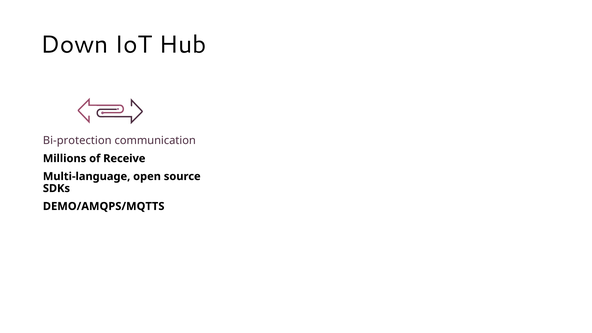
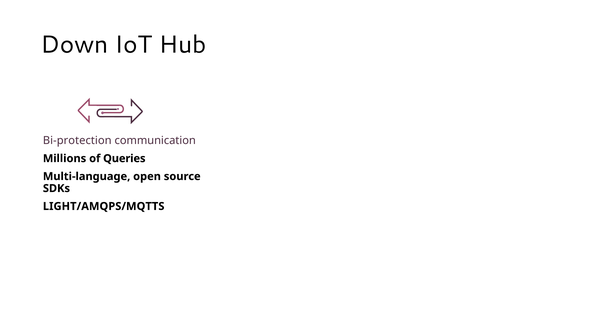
Receive: Receive -> Queries (124, 158)
DEMO/AMQPS/MQTTS: DEMO/AMQPS/MQTTS -> LIGHT/AMQPS/MQTTS (104, 206)
